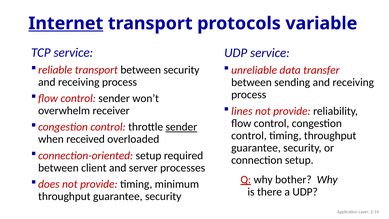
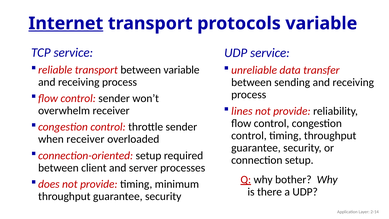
between security: security -> variable (182, 70)
sender underline: present -> none (181, 127)
when received: received -> receiver (85, 139)
